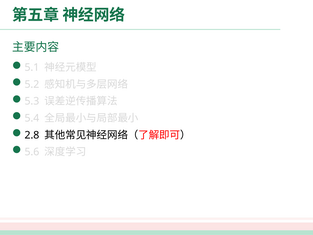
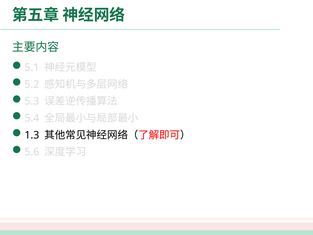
2.8: 2.8 -> 1.3 (32, 135)
